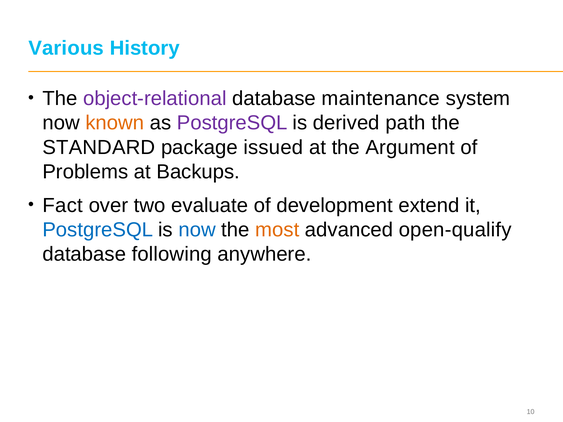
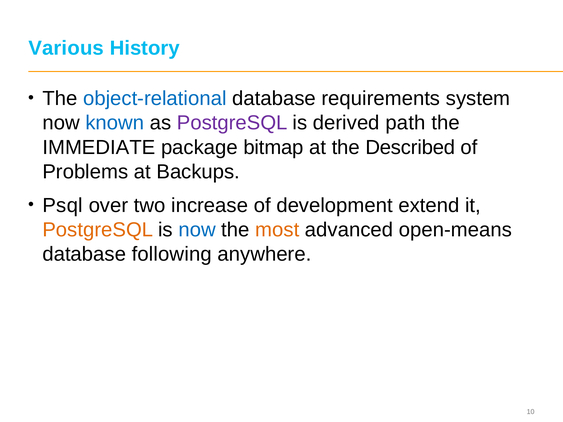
object-relational colour: purple -> blue (155, 99)
maintenance: maintenance -> requirements (381, 99)
known colour: orange -> blue (115, 123)
STANDARD: STANDARD -> IMMEDIATE (99, 147)
issued: issued -> bitmap (274, 147)
Argument: Argument -> Described (410, 147)
Fact: Fact -> Psql (63, 206)
evaluate: evaluate -> increase (210, 206)
PostgreSQL colour: blue -> orange (98, 230)
open-qualify: open-qualify -> open-means (455, 230)
